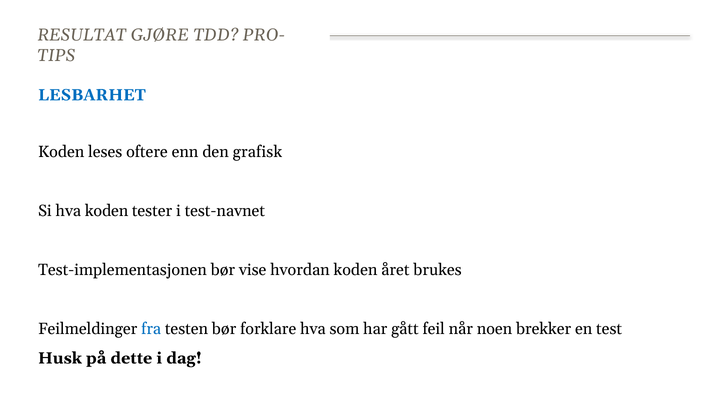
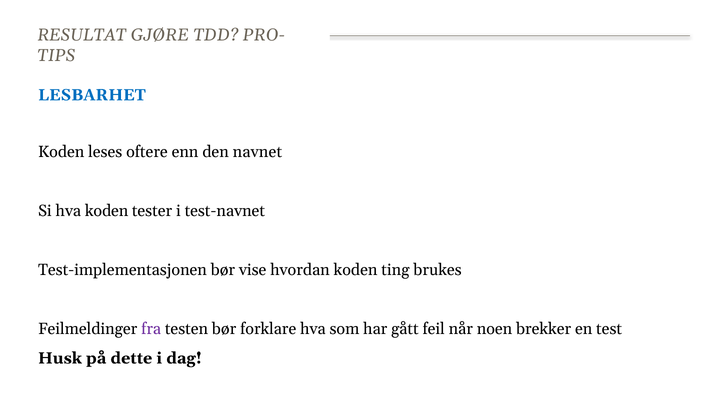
grafisk: grafisk -> navnet (257, 152)
året: året -> ting (395, 270)
fra colour: blue -> purple (151, 329)
